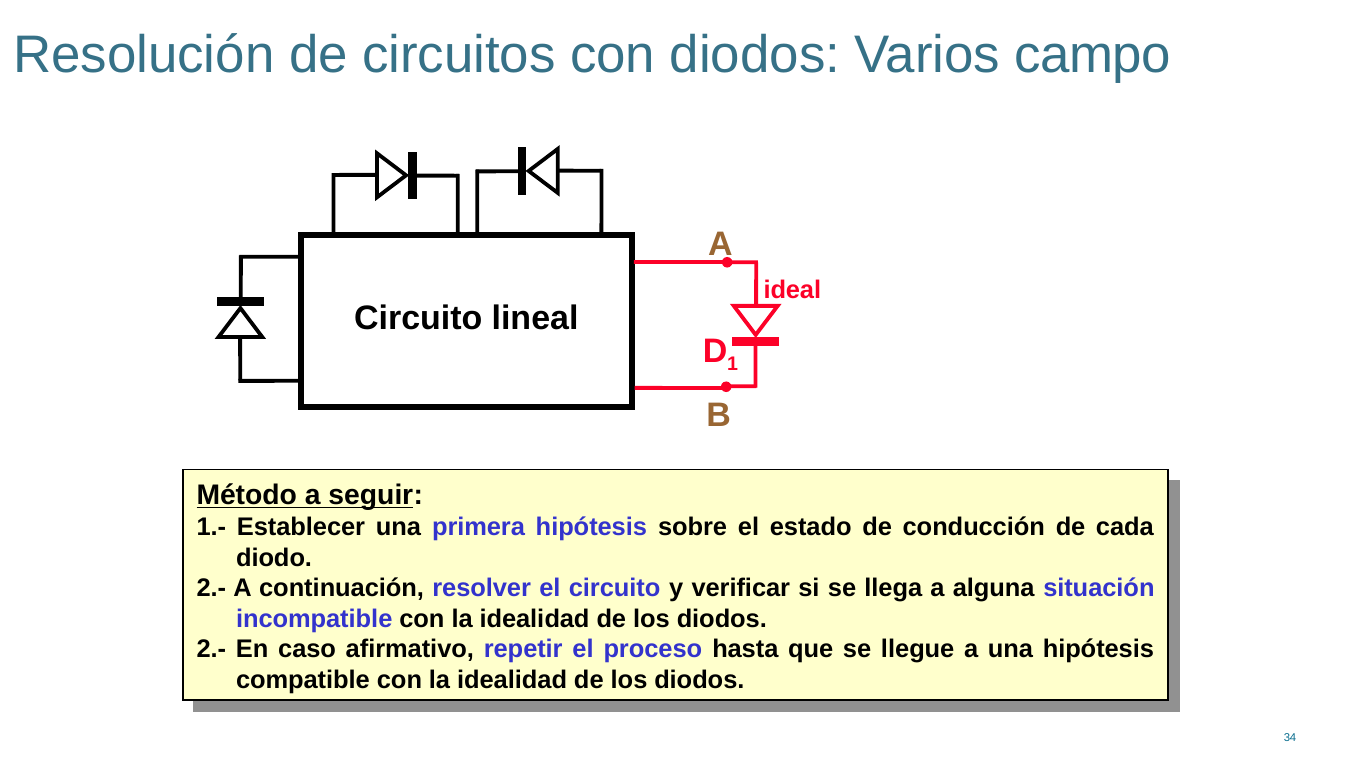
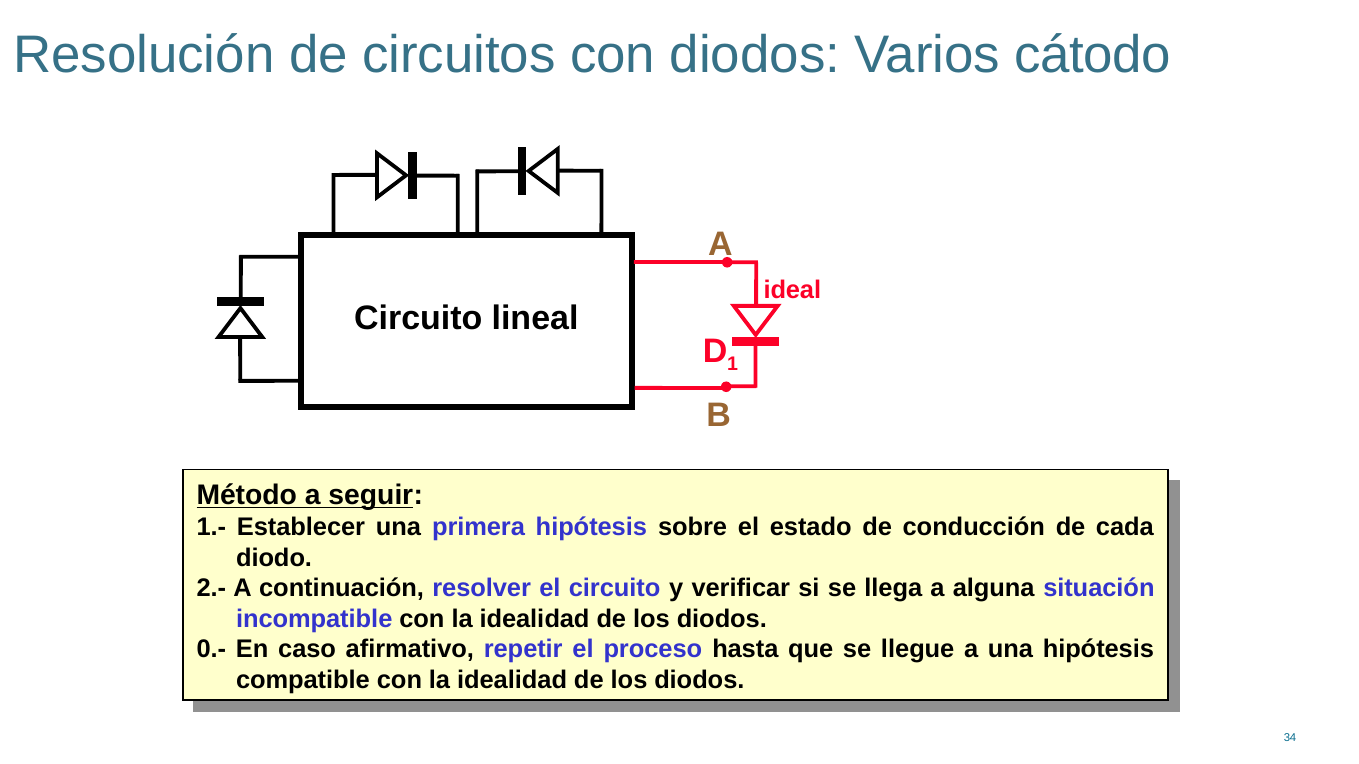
campo: campo -> cátodo (1093, 55)
2.-: 2.- -> 0.- (211, 650)
